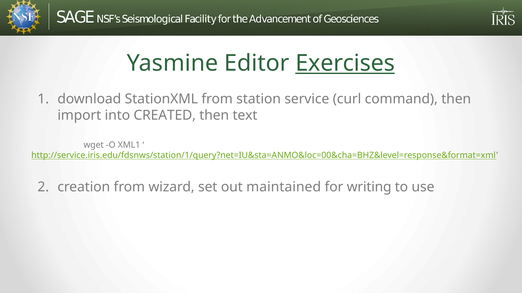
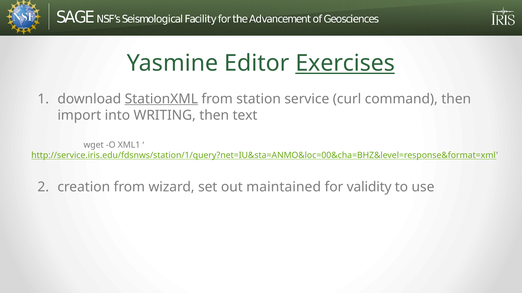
StationXML underline: none -> present (161, 99)
CREATED: CREATED -> WRITING (165, 116)
writing: writing -> validity (369, 187)
